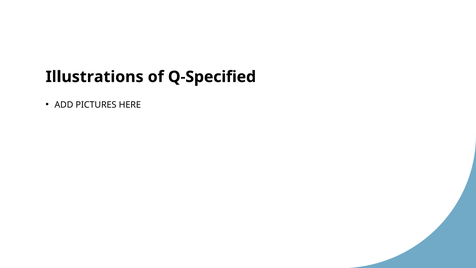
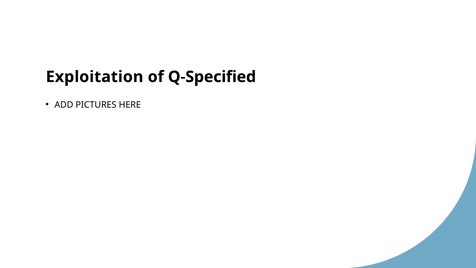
Illustrations: Illustrations -> Exploitation (95, 77)
